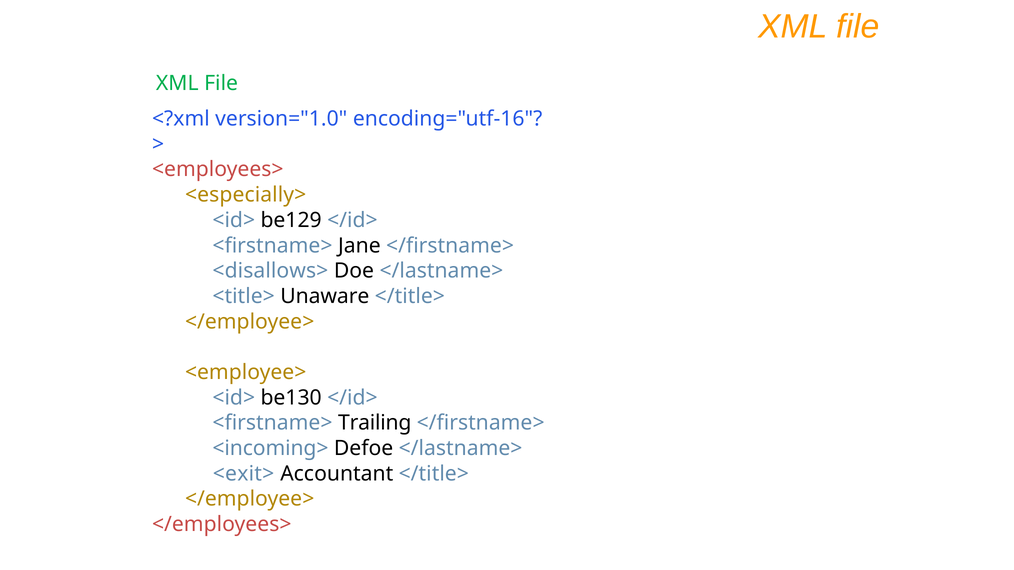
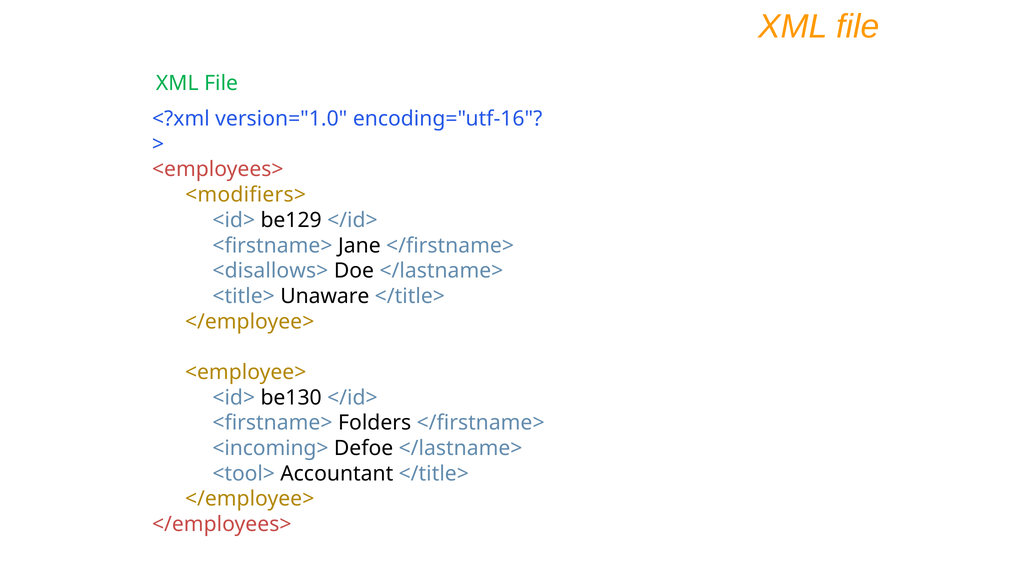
<especially>: <especially> -> <modifiers> (246, 195)
Trailing: Trailing -> Folders (375, 423)
<exit>: <exit> -> <tool> (244, 474)
